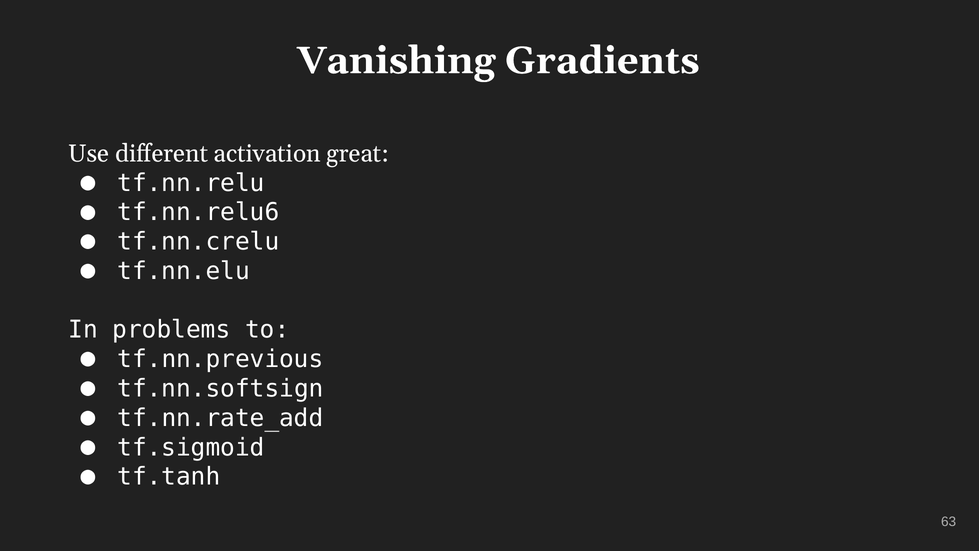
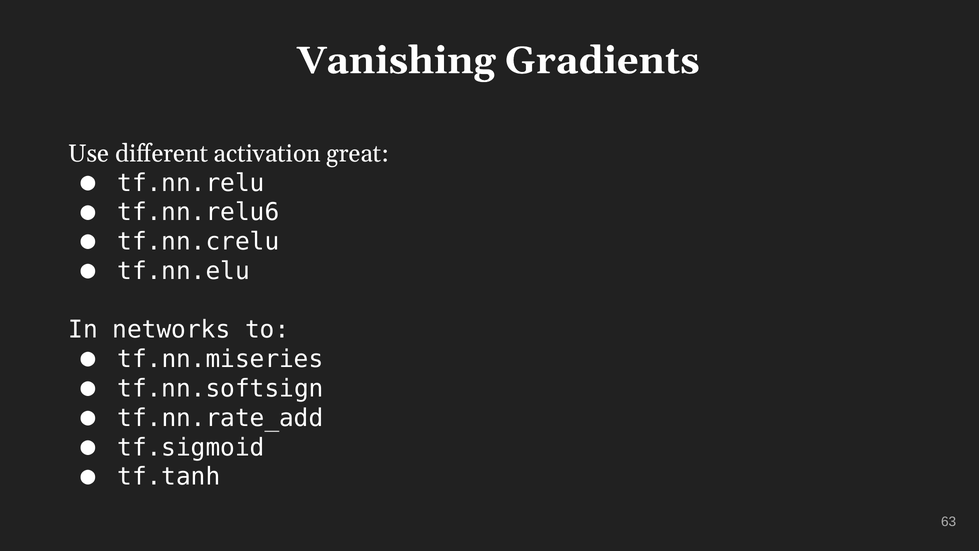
problems: problems -> networks (171, 330)
tf.nn.previous: tf.nn.previous -> tf.nn.miseries (220, 359)
